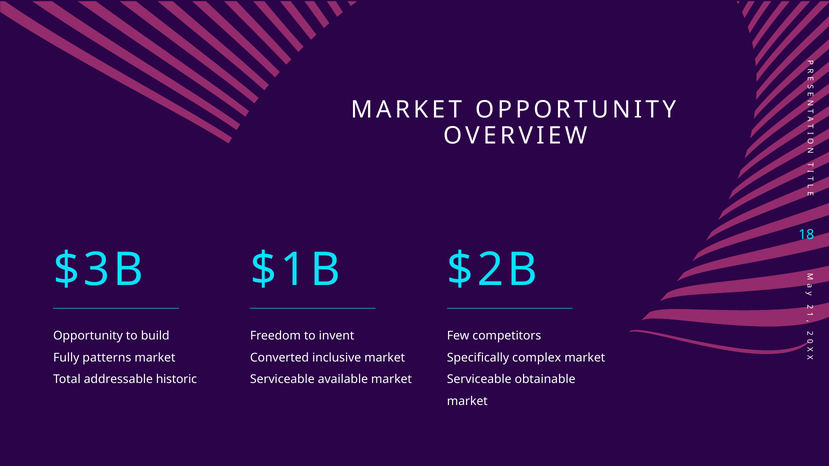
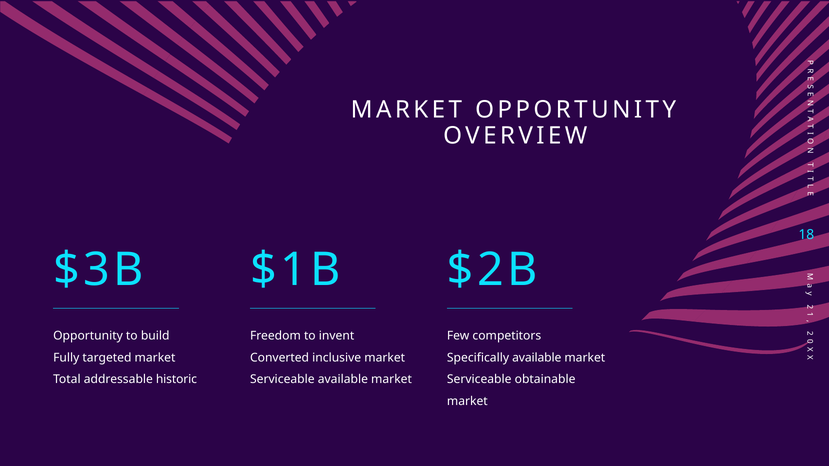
patterns: patterns -> targeted (107, 358)
Specifically complex: complex -> available (537, 358)
